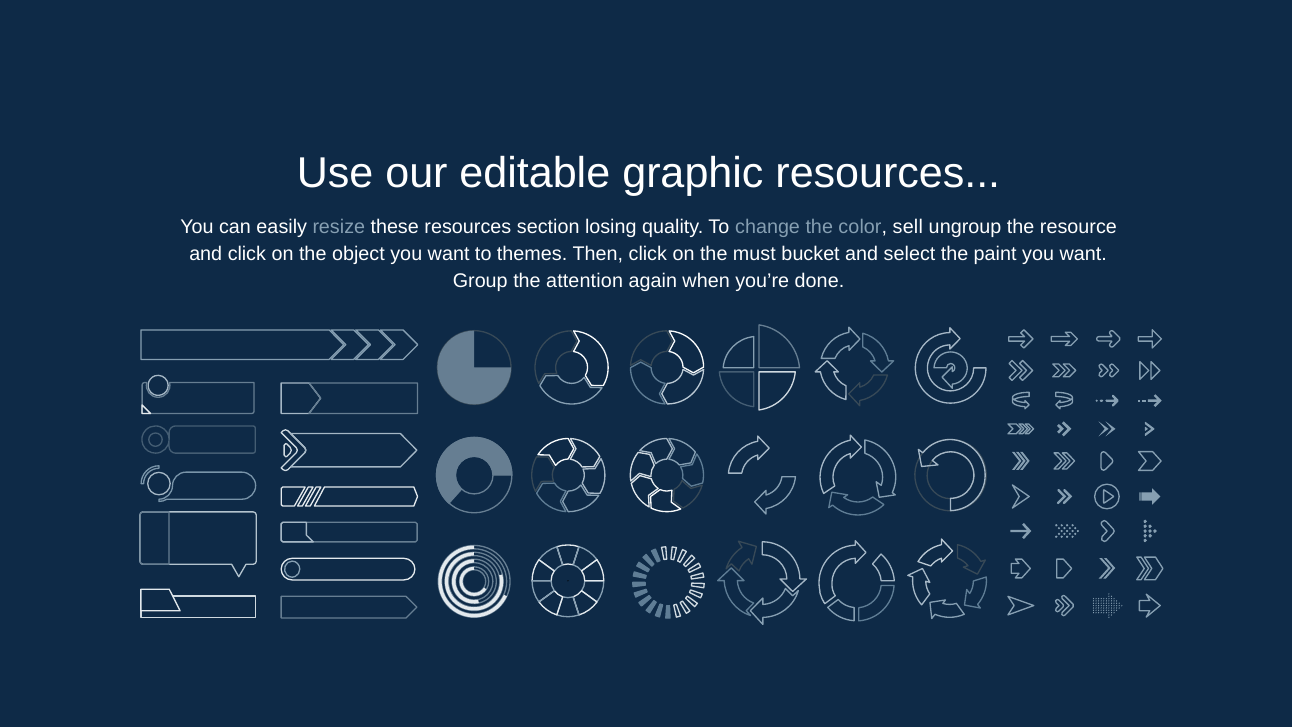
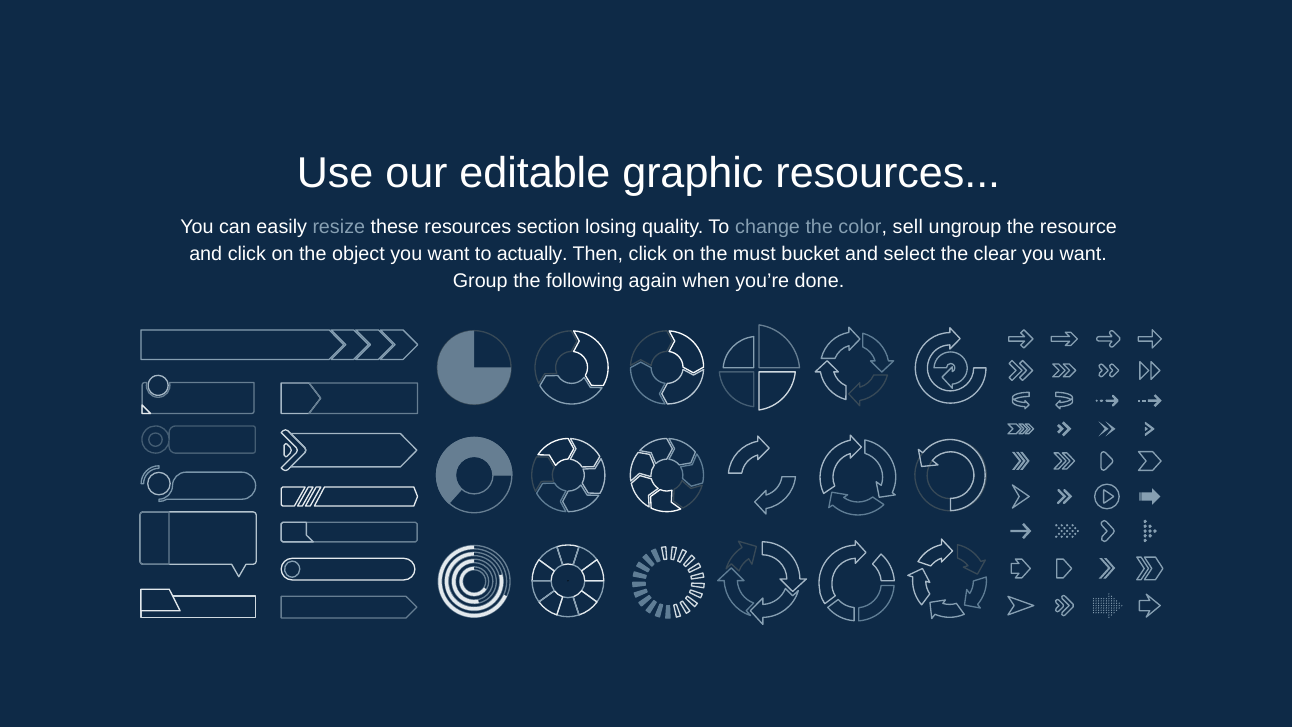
themes: themes -> actually (532, 254)
paint: paint -> clear (995, 254)
attention: attention -> following (585, 281)
